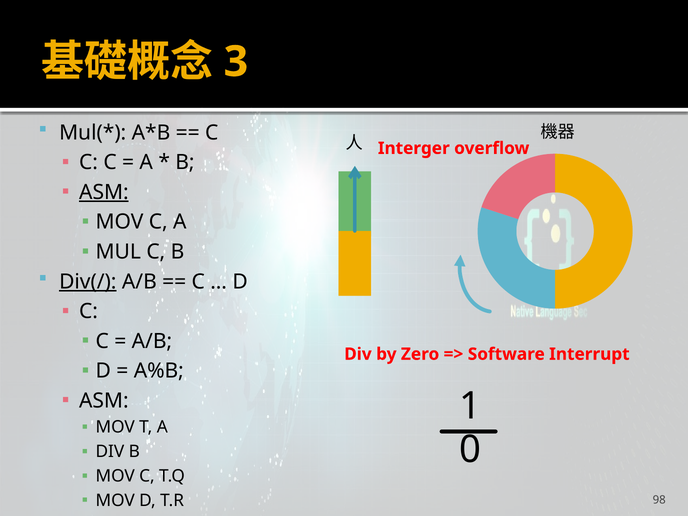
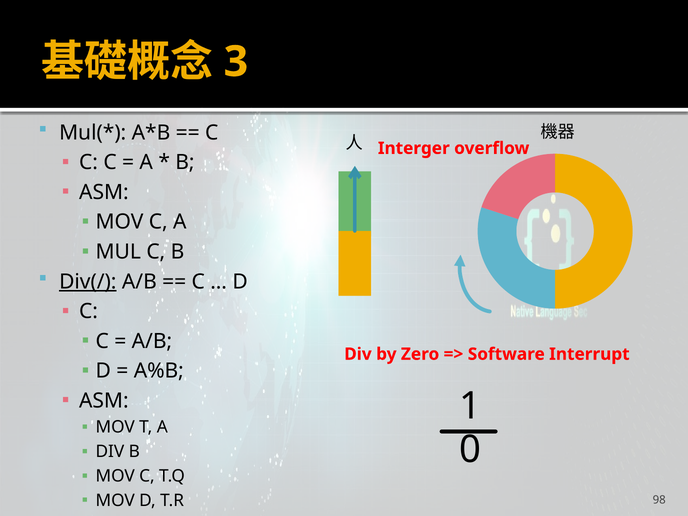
ASM underline: present -> none (104, 192)
